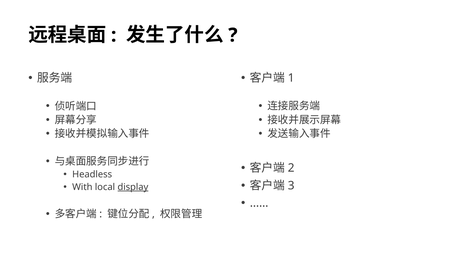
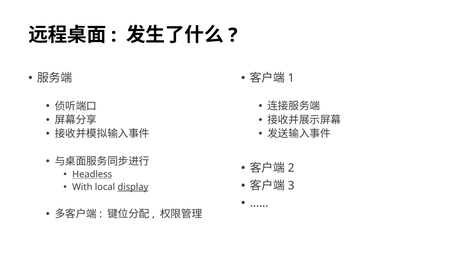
Headless underline: none -> present (92, 175)
